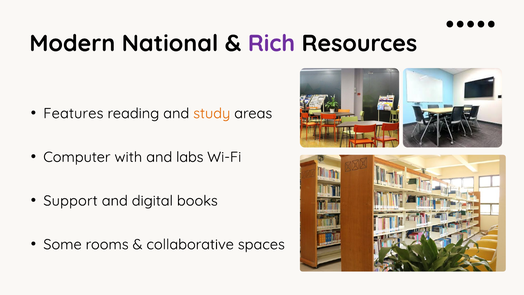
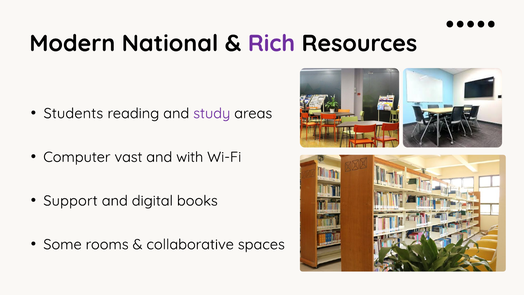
Features: Features -> Students (73, 113)
study colour: orange -> purple (212, 113)
with: with -> vast (128, 157)
labs: labs -> with (190, 157)
